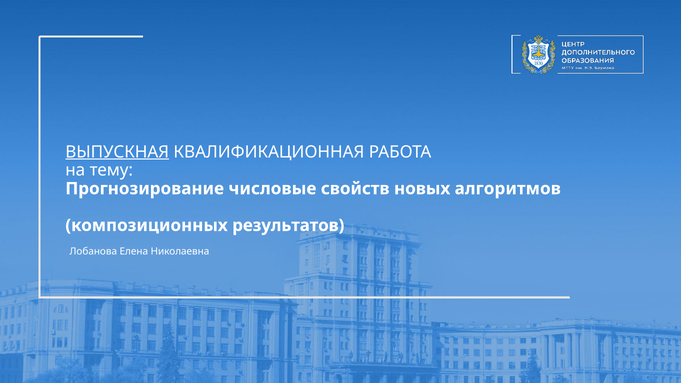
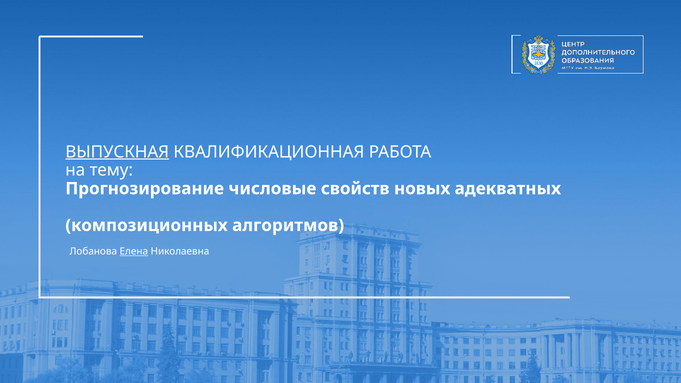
алгоритмов: алгоритмов -> адекватных (508, 189)
результатов: результатов -> алгоритмов (288, 225)
Елена underline: none -> present (134, 252)
